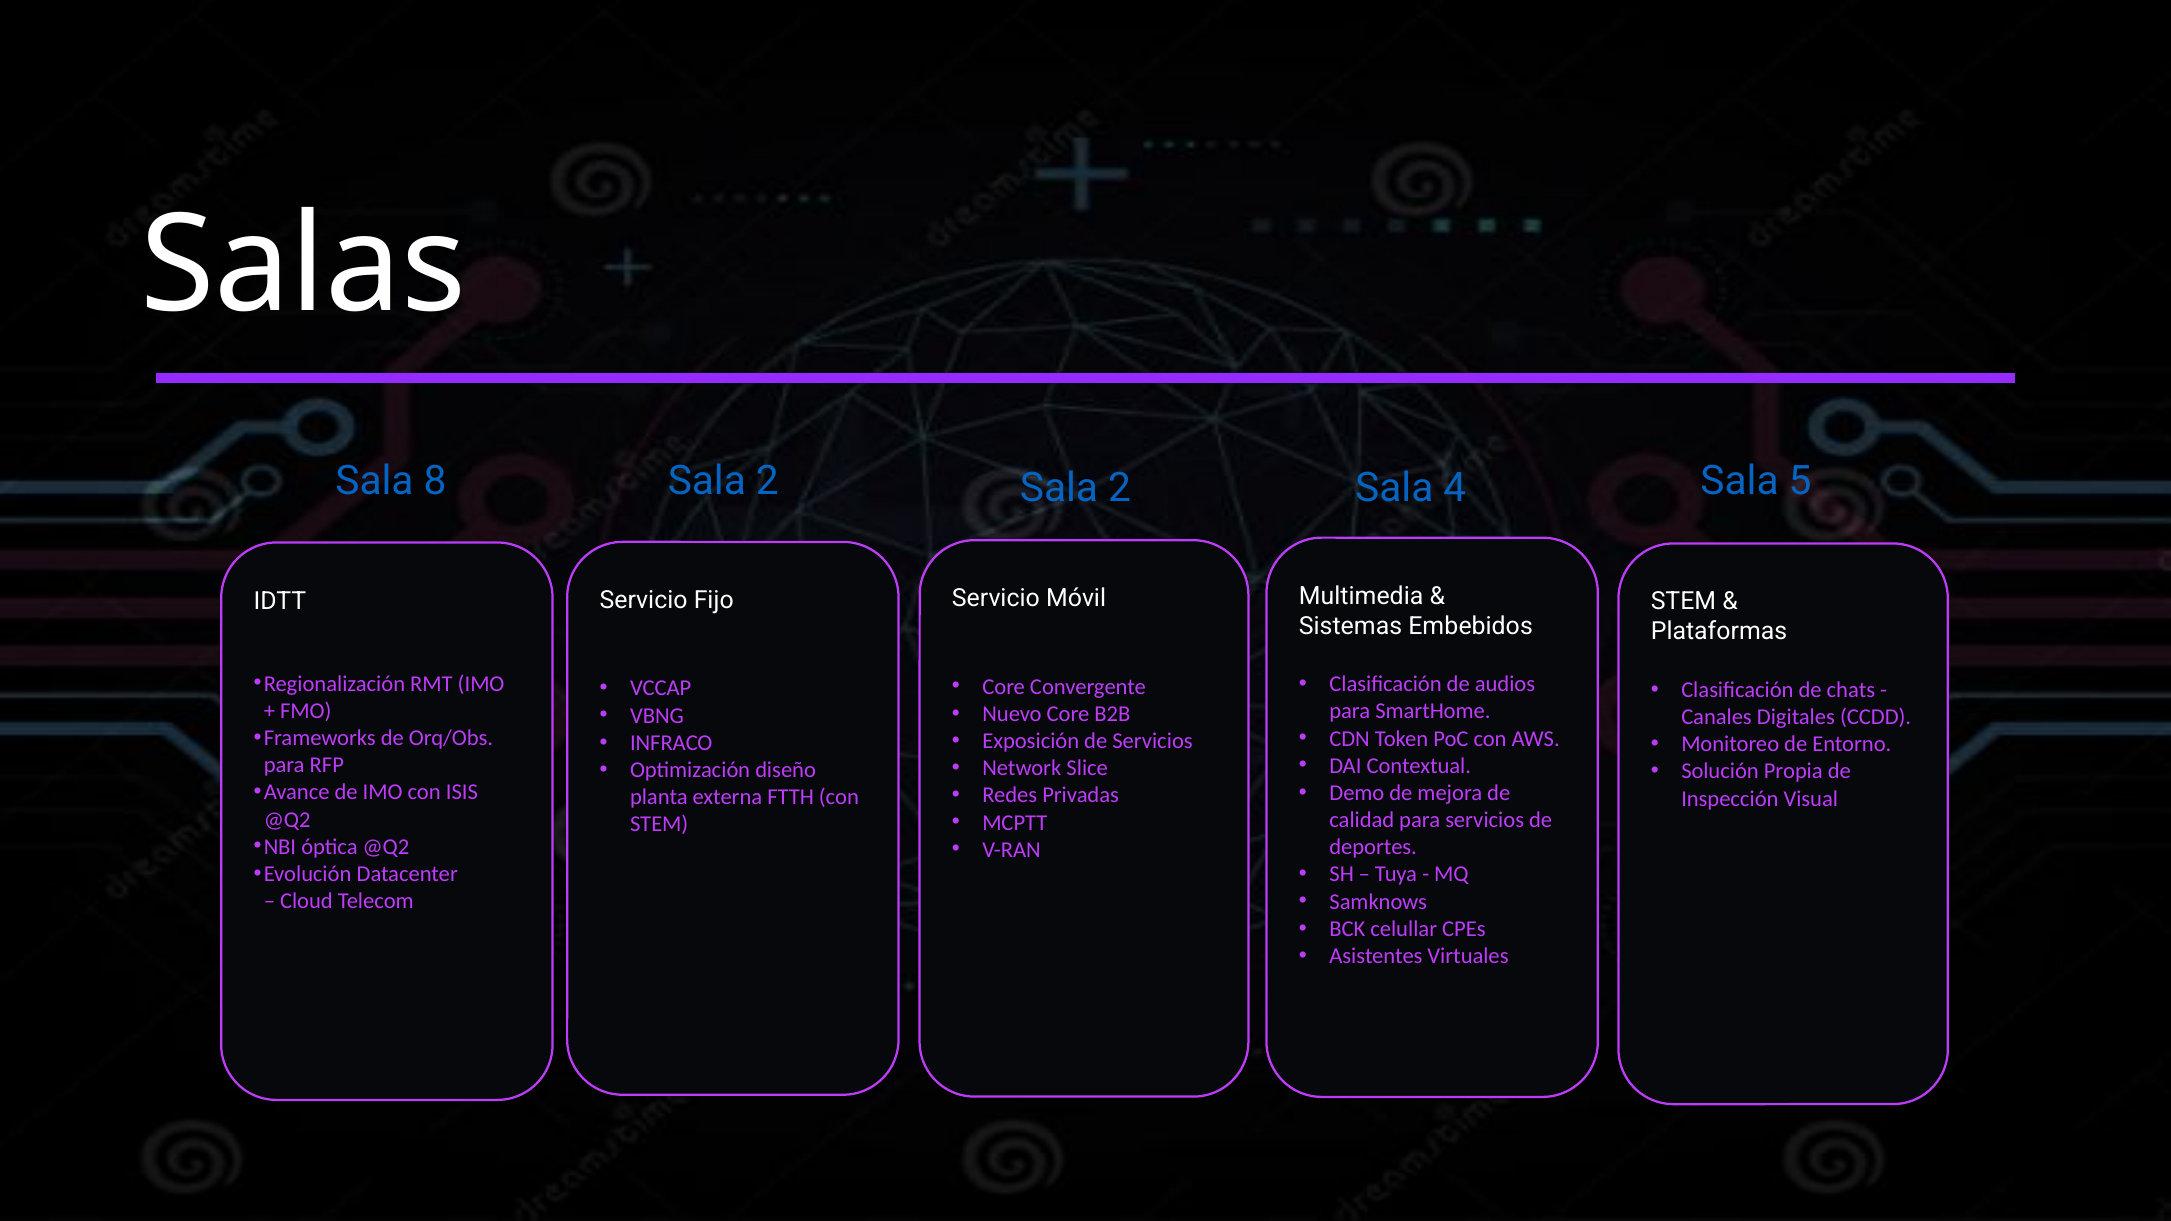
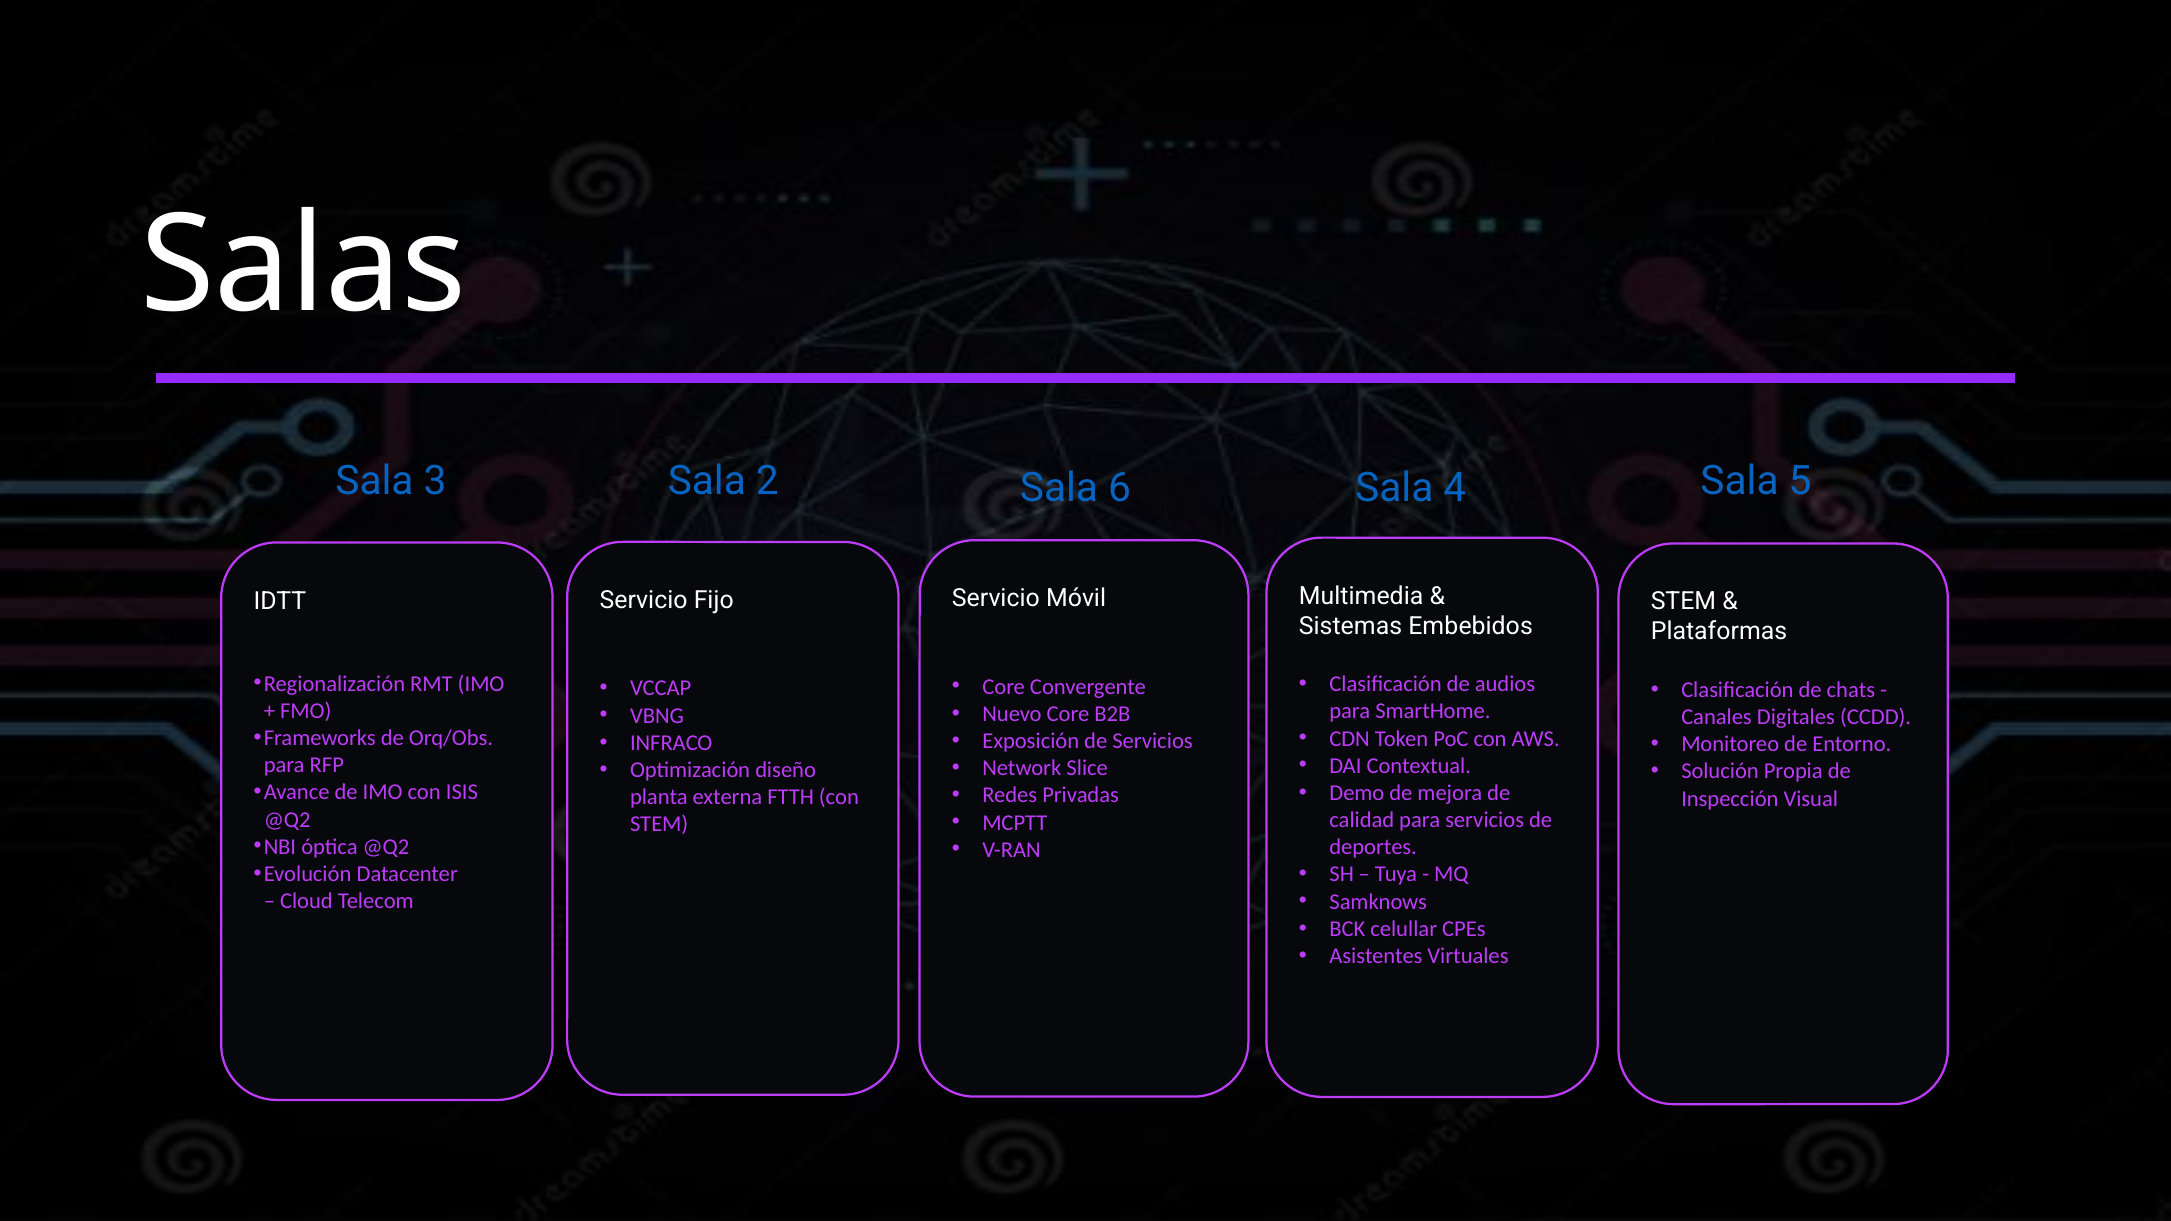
8: 8 -> 3 (435, 481)
2 Sala 2: 2 -> 6 (1119, 488)
